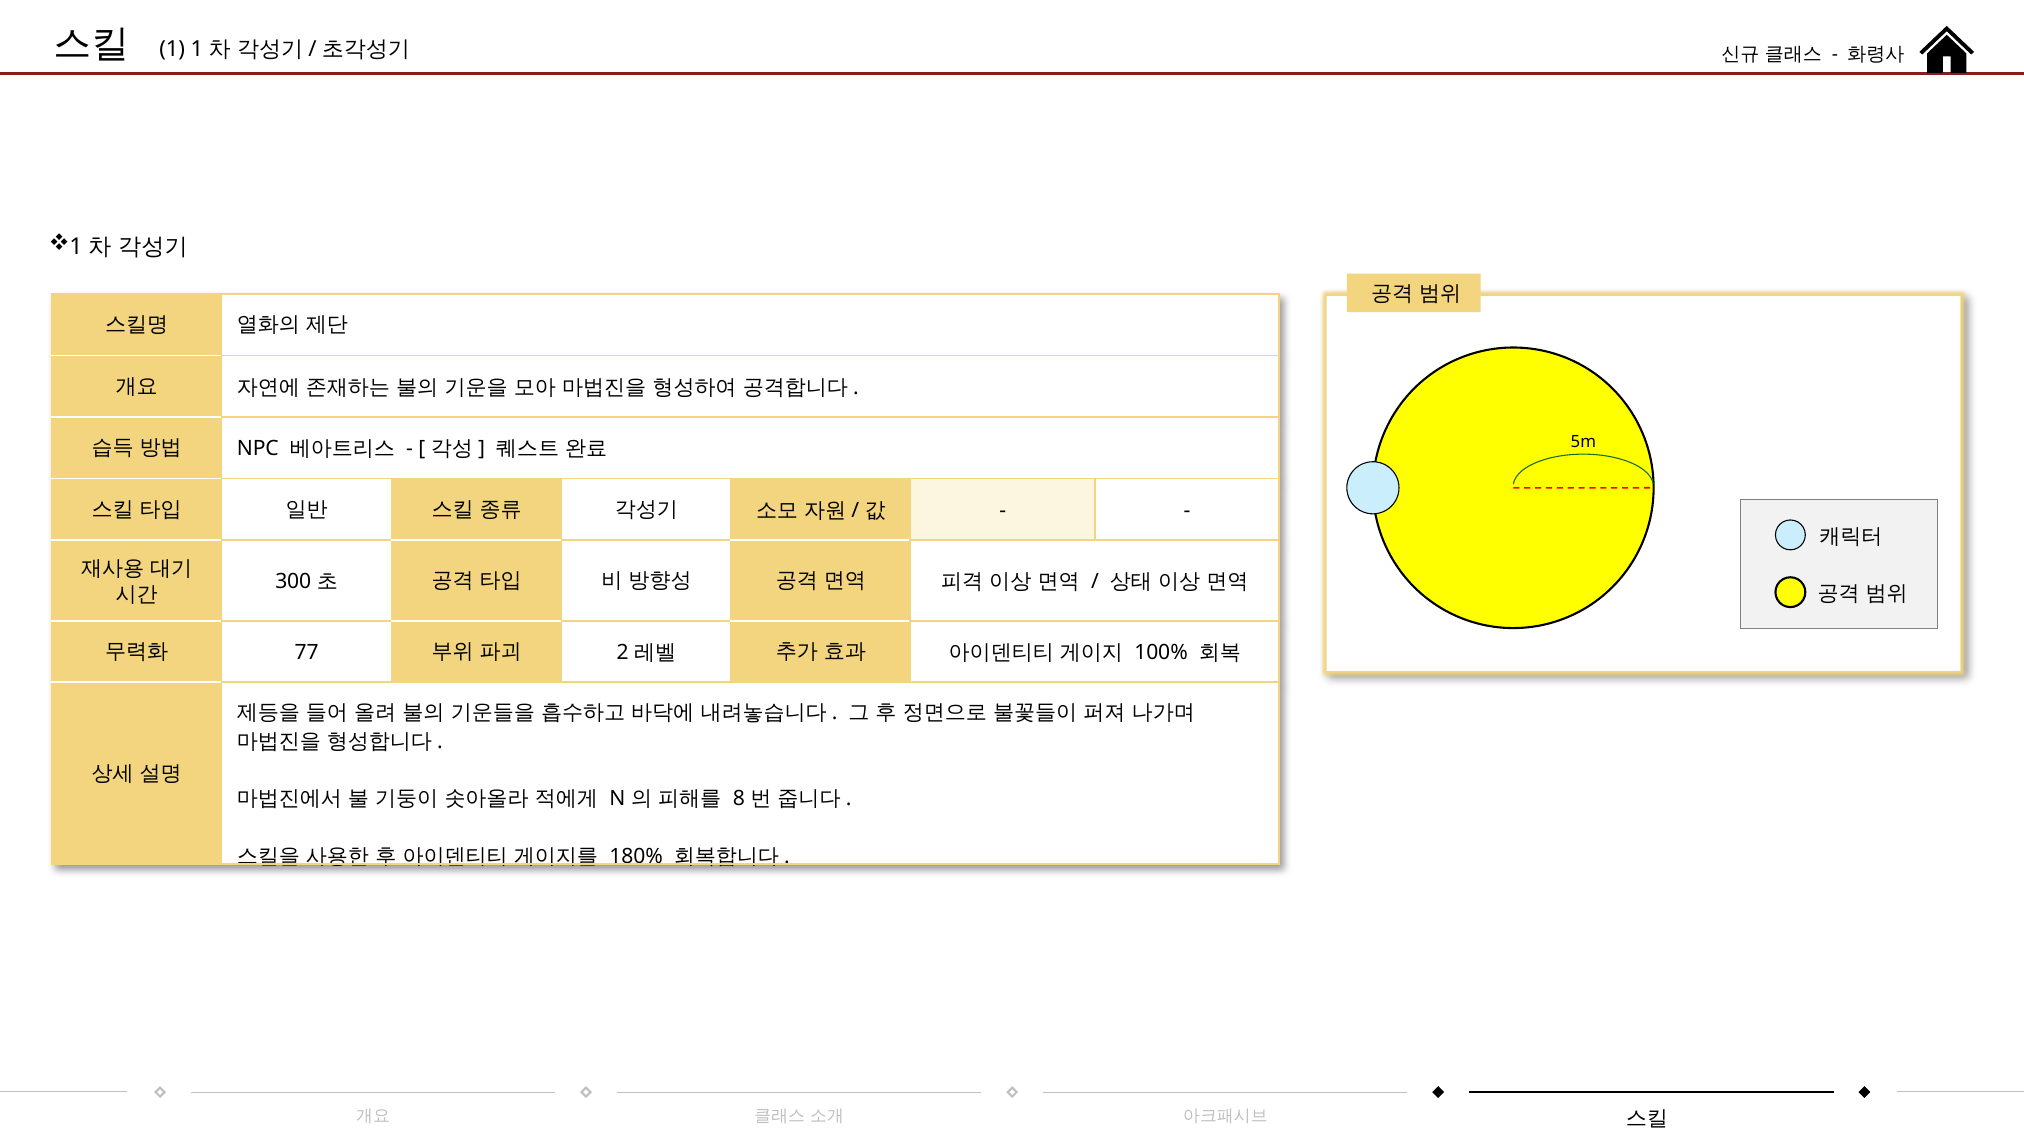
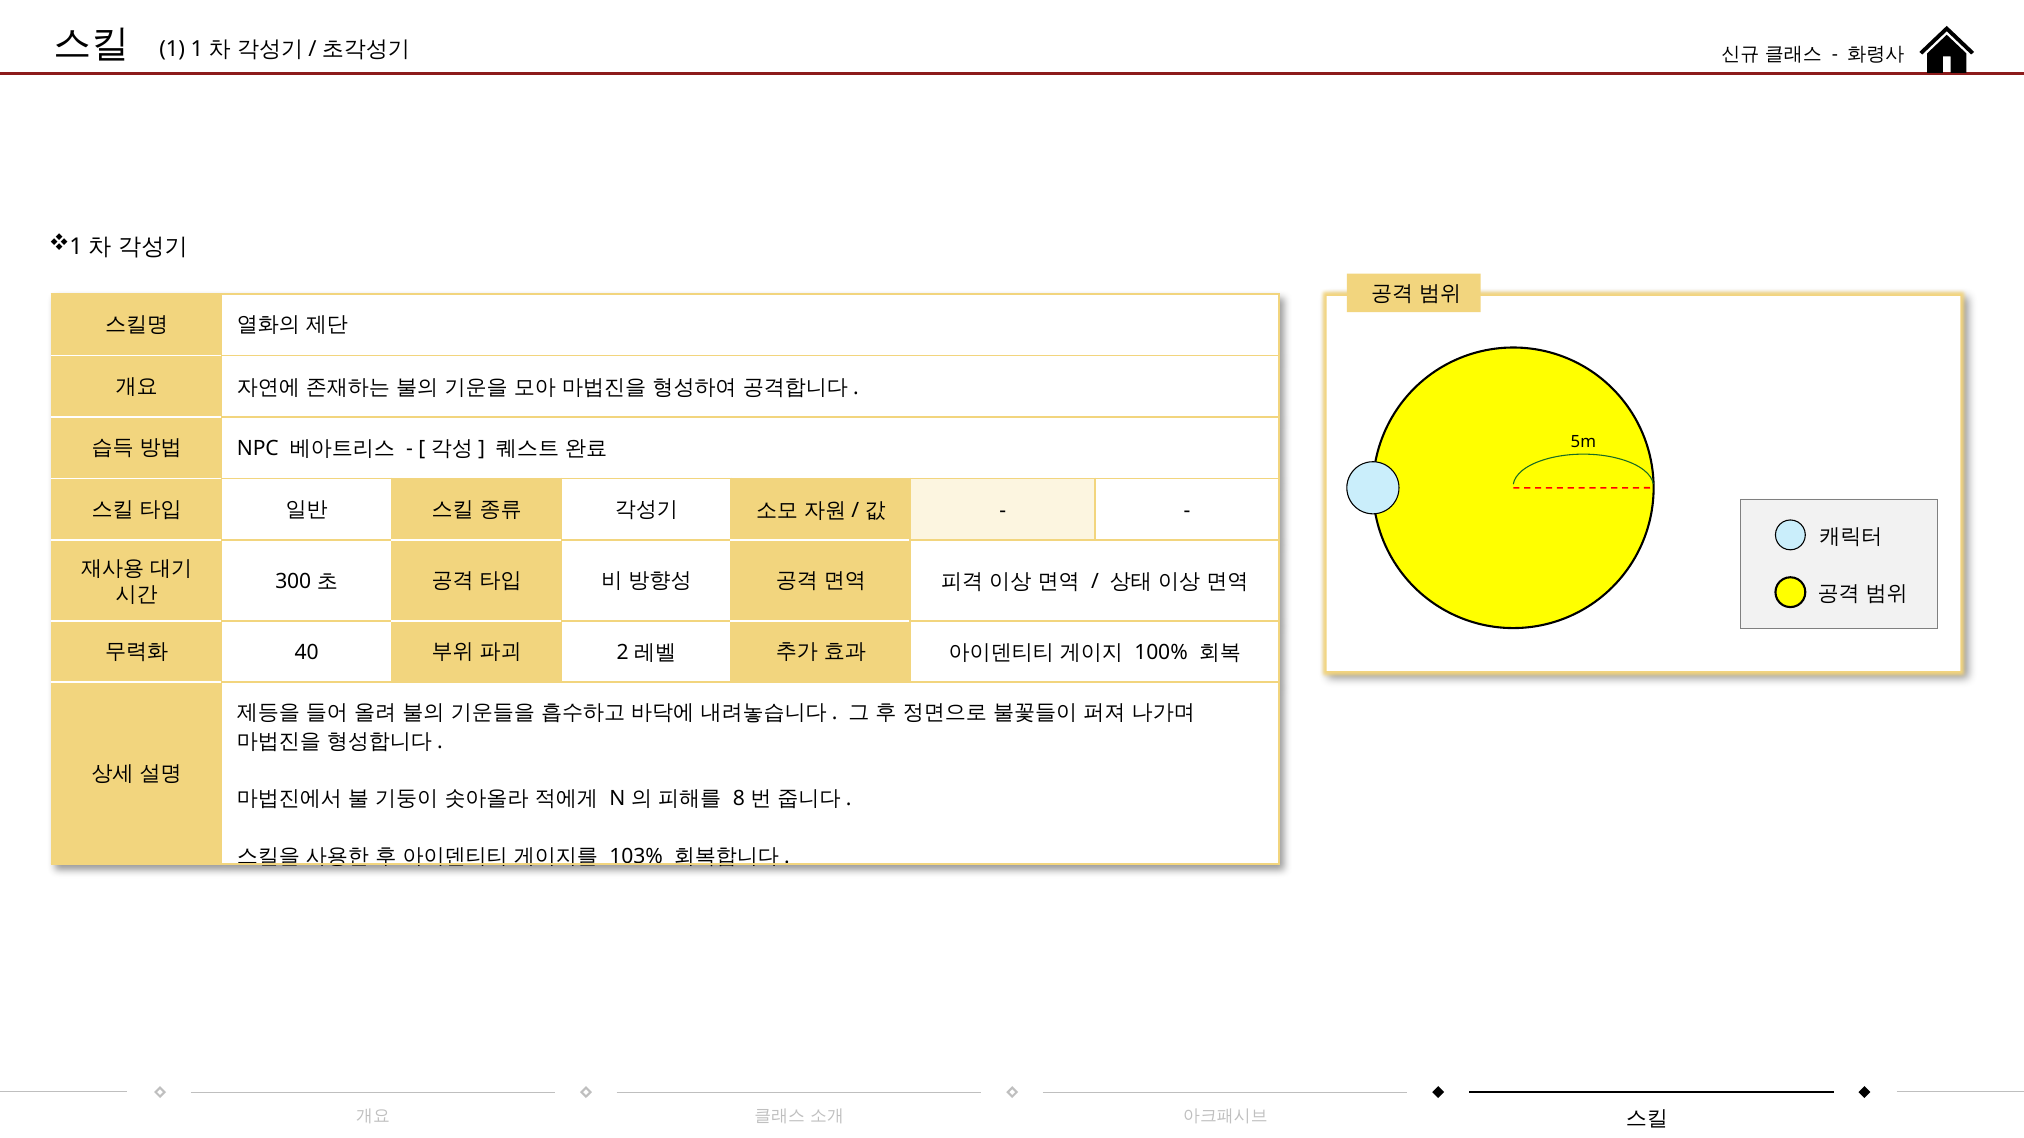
77: 77 -> 40 (307, 653)
180%: 180% -> 103% (636, 857)
